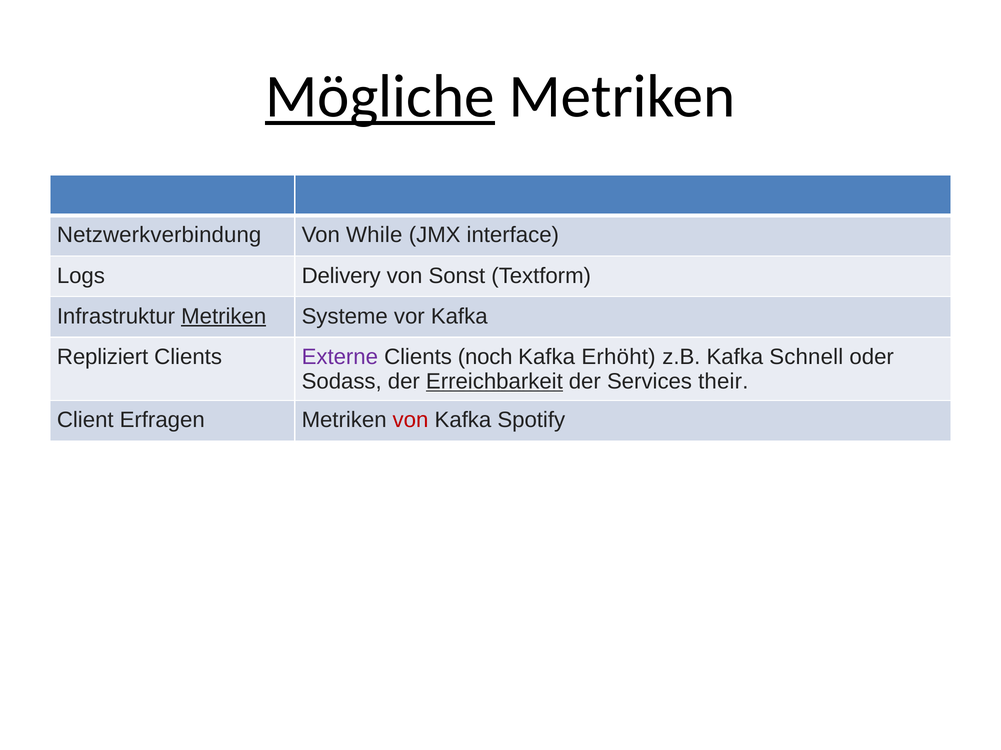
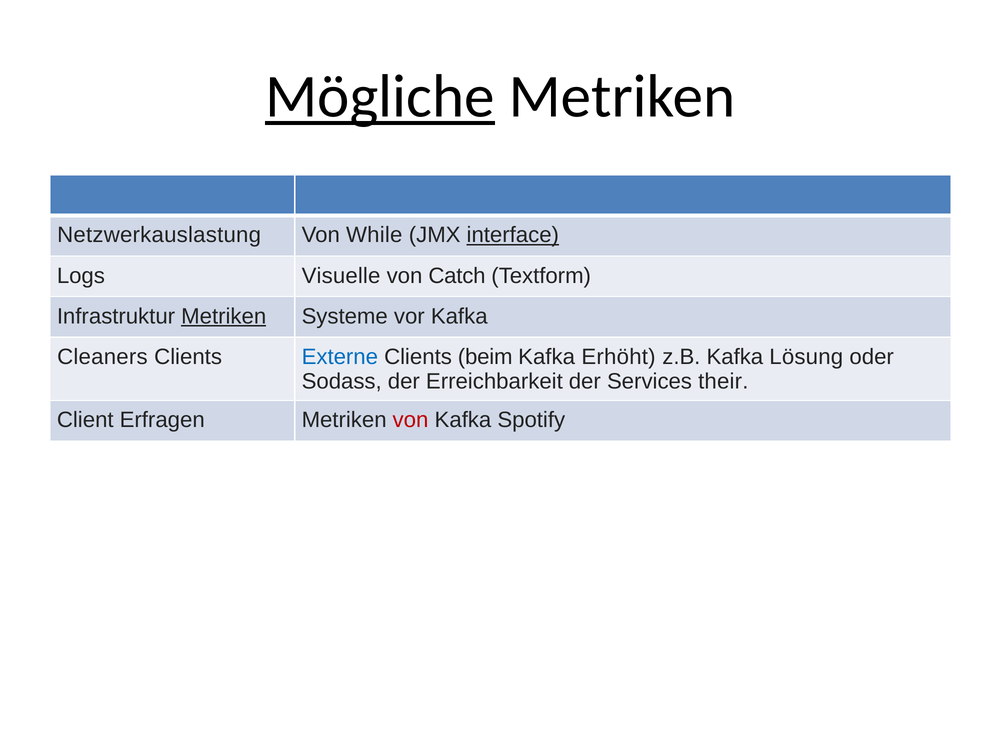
Netzwerkverbindung: Netzwerkverbindung -> Netzwerkauslastung (159, 235)
interface underline: none -> present (513, 235)
Delivery: Delivery -> Visuelle (341, 276)
Sonst: Sonst -> Catch (457, 276)
Repliziert: Repliziert -> Cleaners (102, 357)
Externe colour: purple -> blue (340, 357)
noch: noch -> beim (485, 357)
Schnell: Schnell -> Lösung (806, 357)
Erreichbarkeit underline: present -> none (494, 382)
